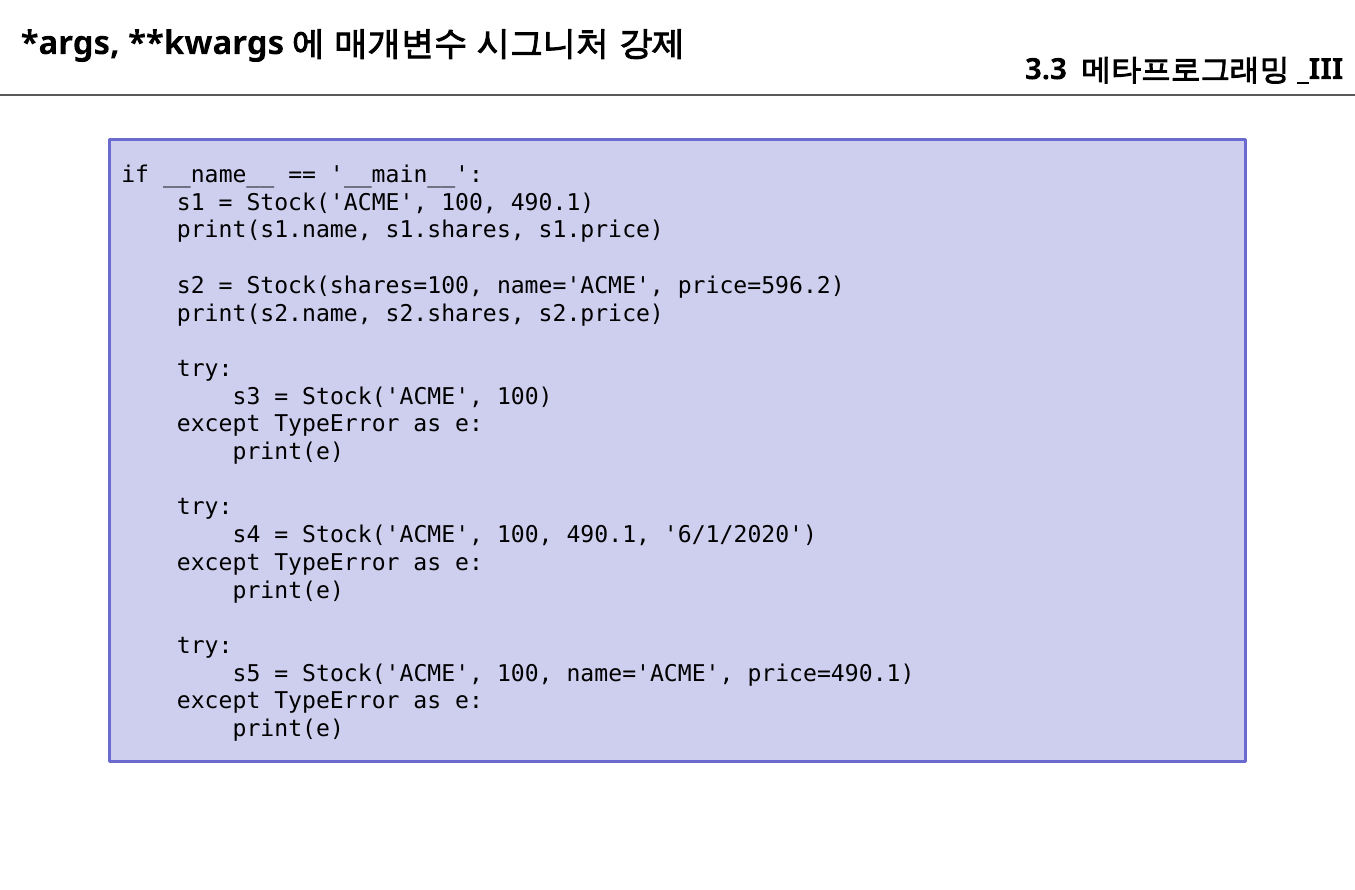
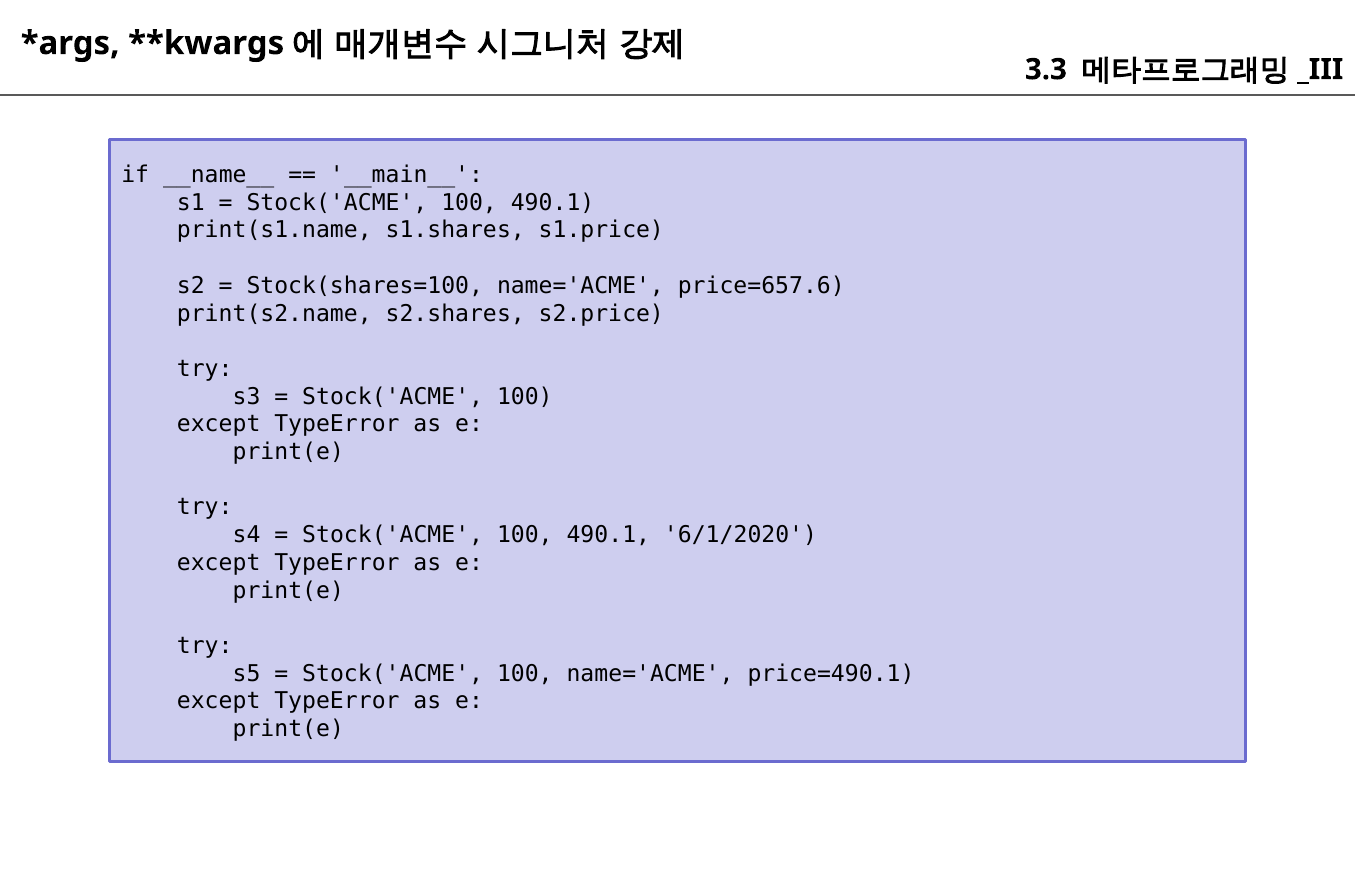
price=596.2: price=596.2 -> price=657.6 (761, 286)
